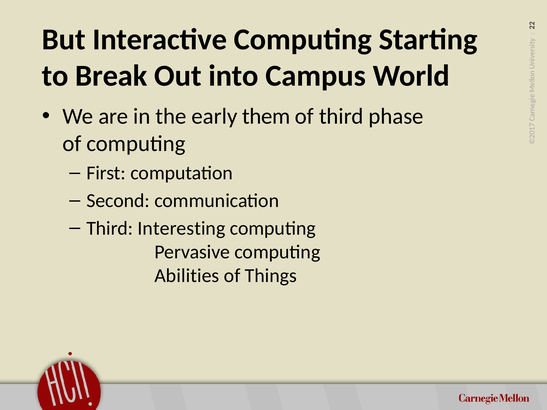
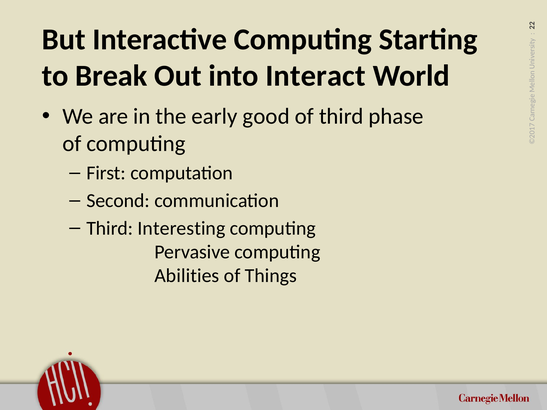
Campus: Campus -> Interact (316, 76)
them: them -> good (266, 116)
